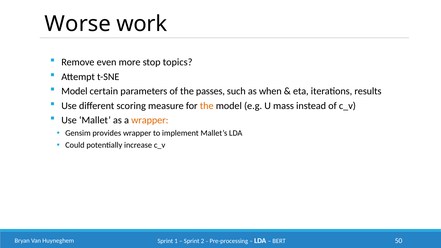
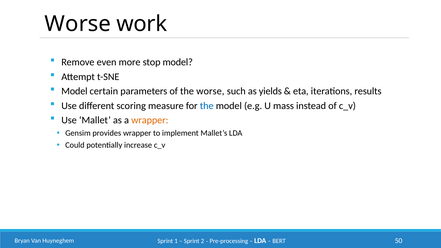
stop topics: topics -> model (178, 62)
the passes: passes -> worse (210, 91)
when: when -> yields (270, 91)
the colour: orange -> blue (207, 106)
